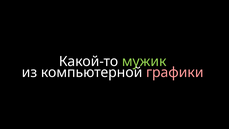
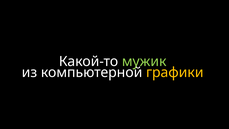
графики colour: pink -> yellow (175, 72)
